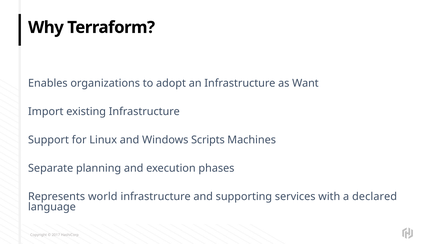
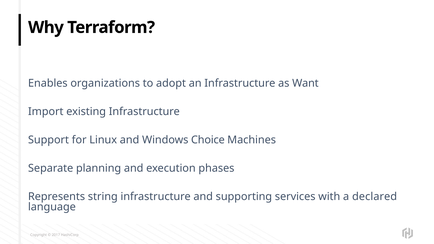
Scripts: Scripts -> Choice (208, 140)
world: world -> string (103, 197)
